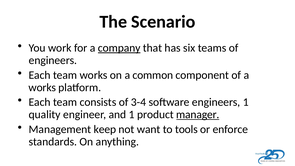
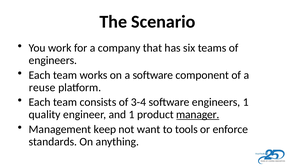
company underline: present -> none (119, 48)
a common: common -> software (153, 75)
works: works -> reuse (42, 87)
